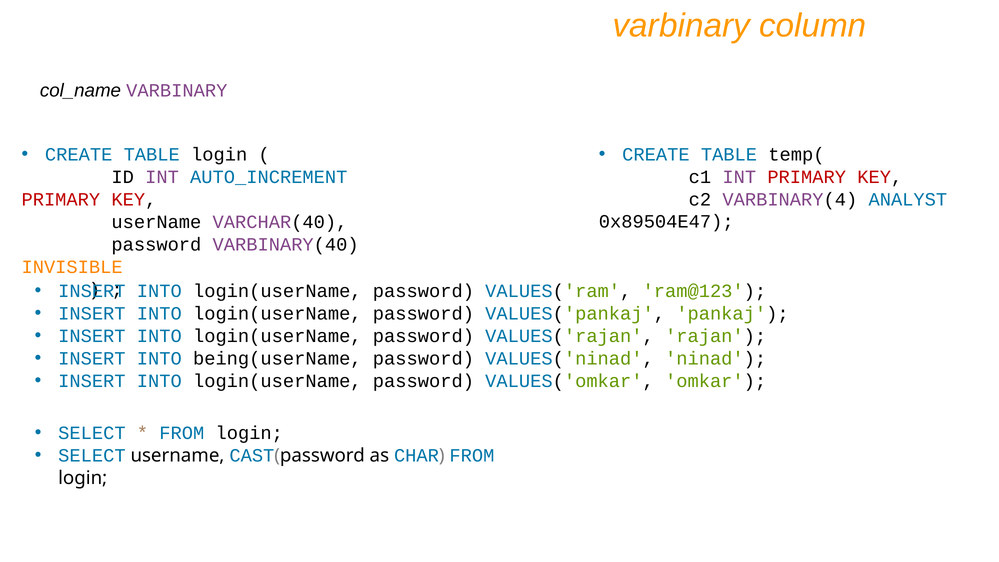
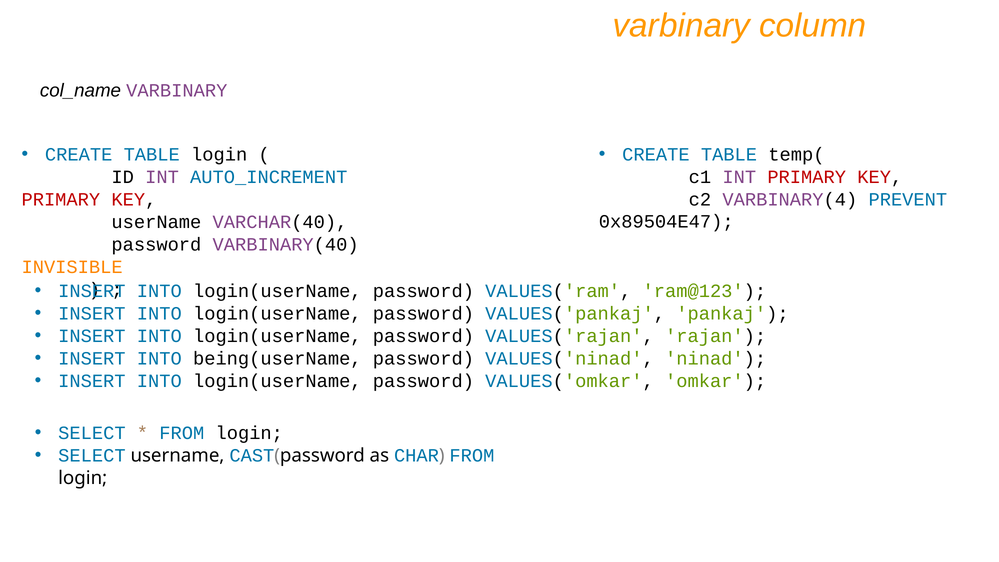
ANALYST: ANALYST -> PREVENT (908, 199)
